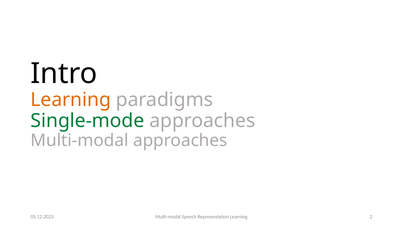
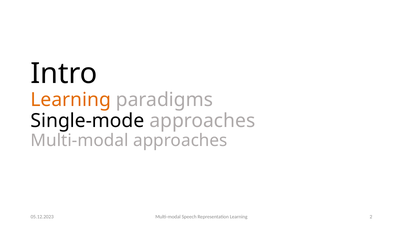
Single-mode colour: green -> black (87, 120)
